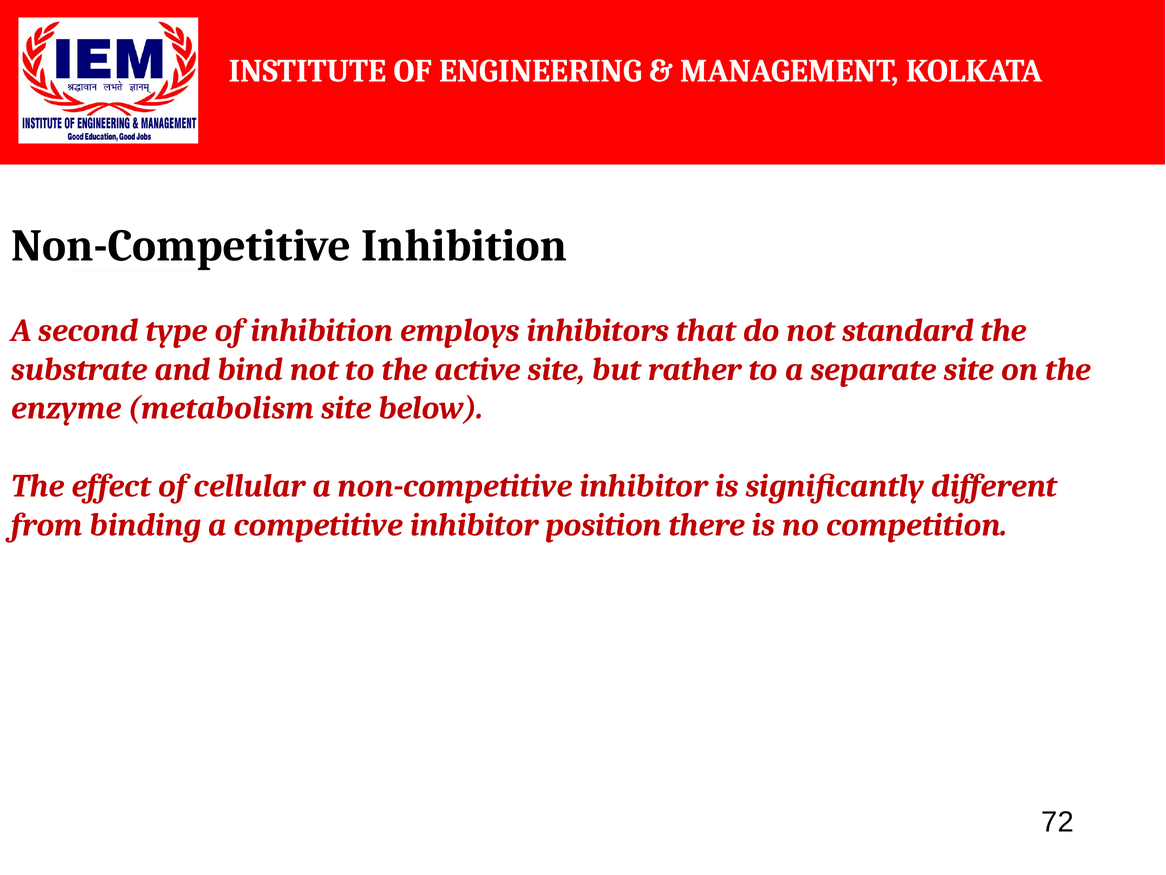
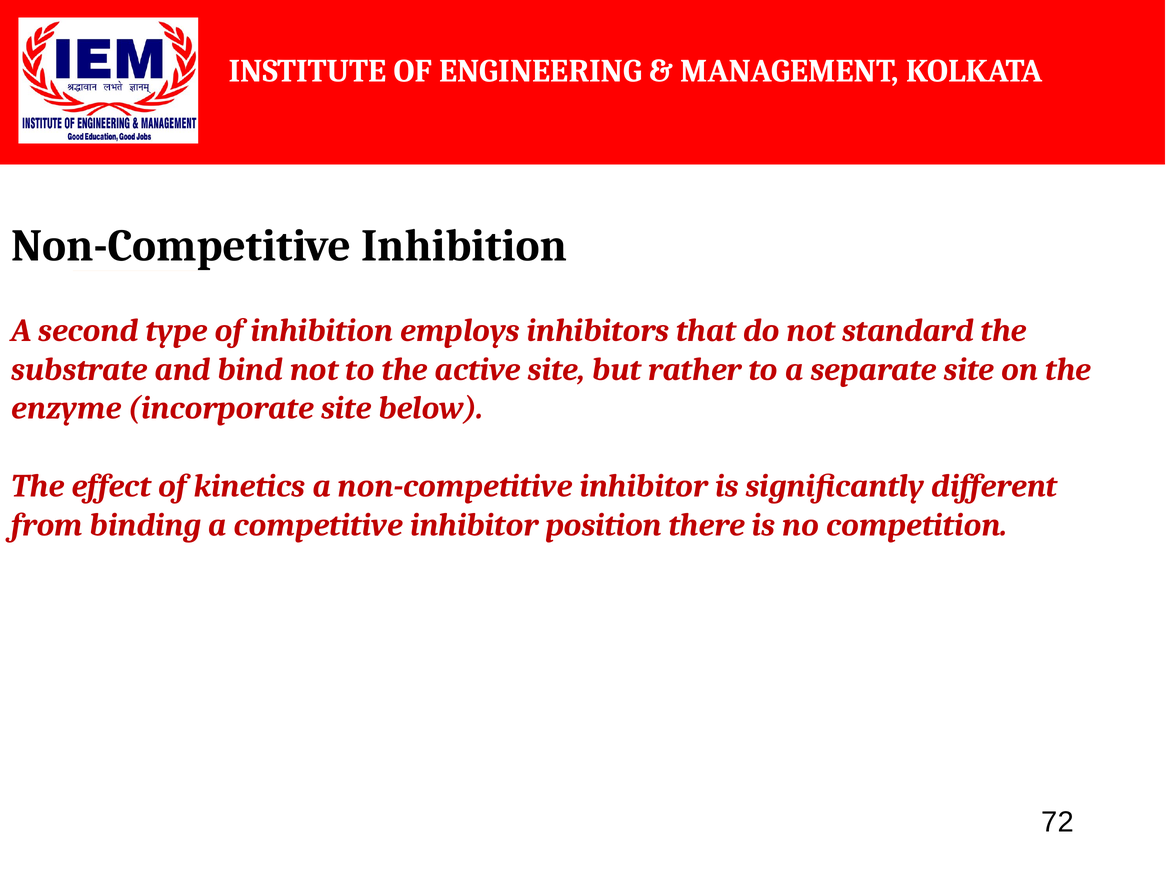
metabolism: metabolism -> incorporate (221, 408)
cellular: cellular -> kinetics (250, 486)
